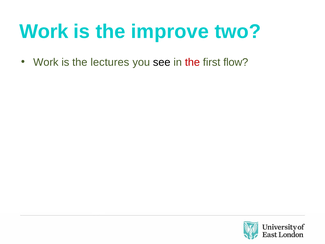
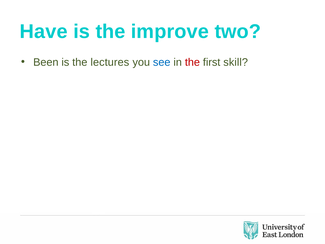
Work: Work -> Have (44, 31)
Work: Work -> Been (46, 62)
see colour: black -> blue (162, 62)
flow: flow -> skill (236, 62)
